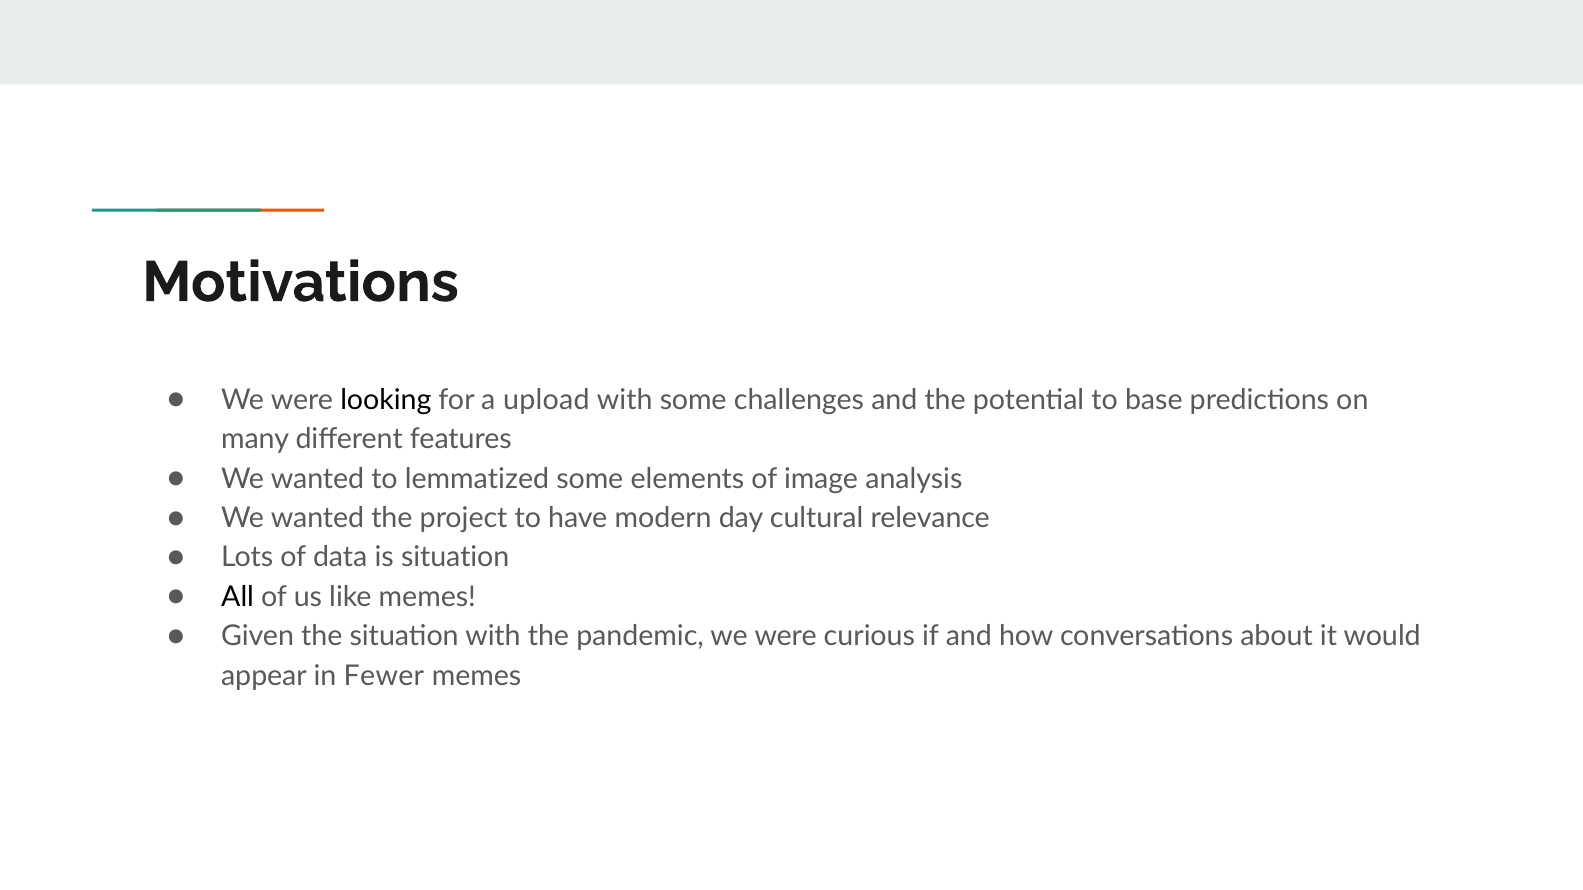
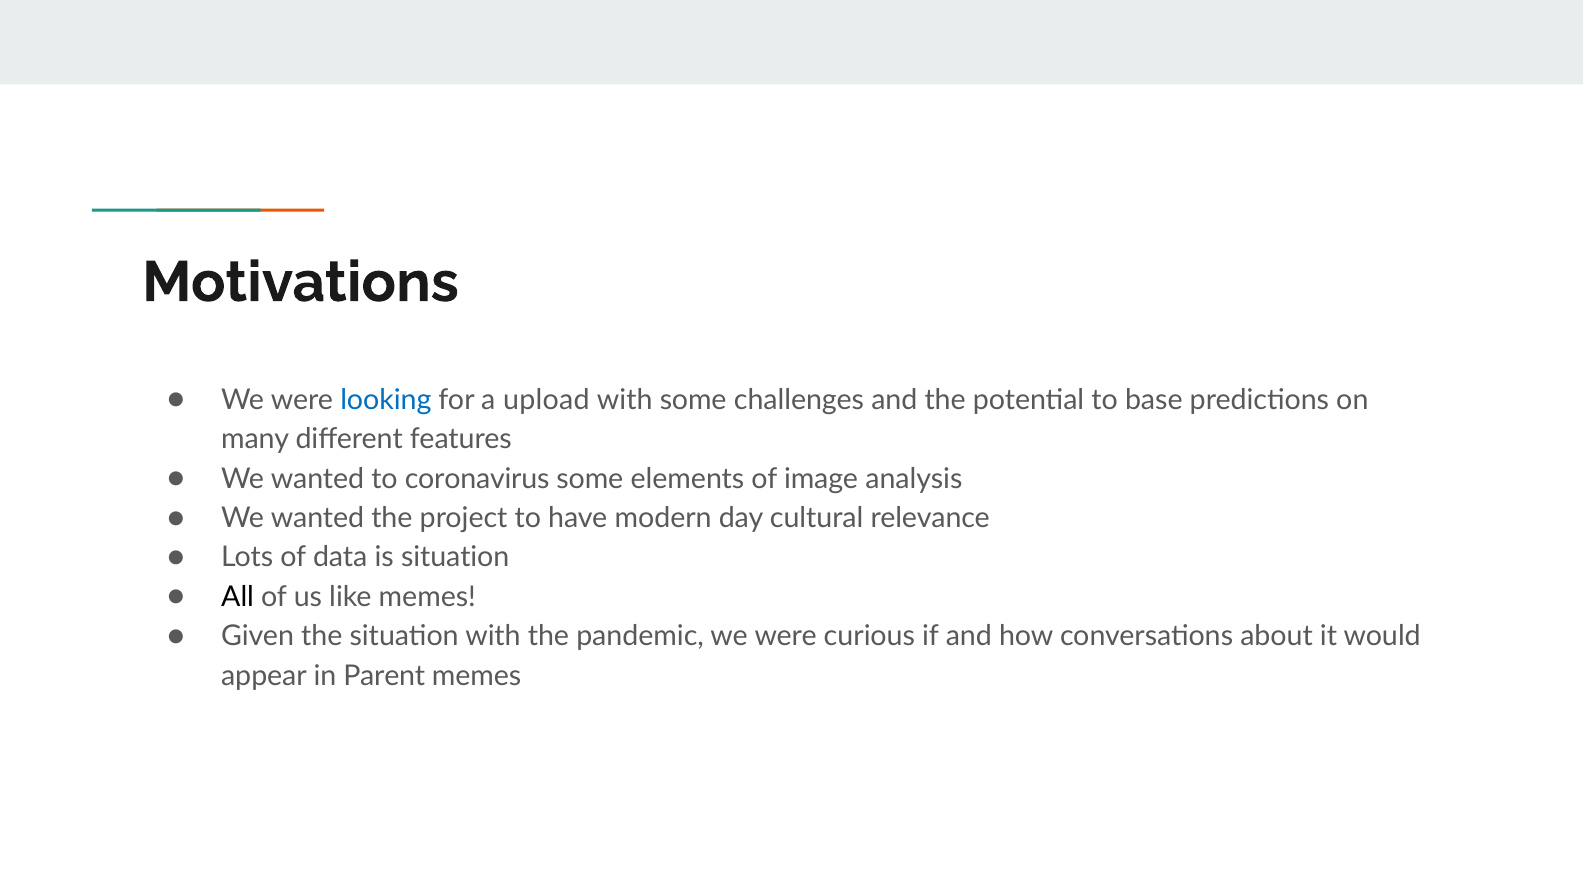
looking colour: black -> blue (386, 400)
lemmatized: lemmatized -> coronavirus (477, 479)
Fewer: Fewer -> Parent (384, 676)
